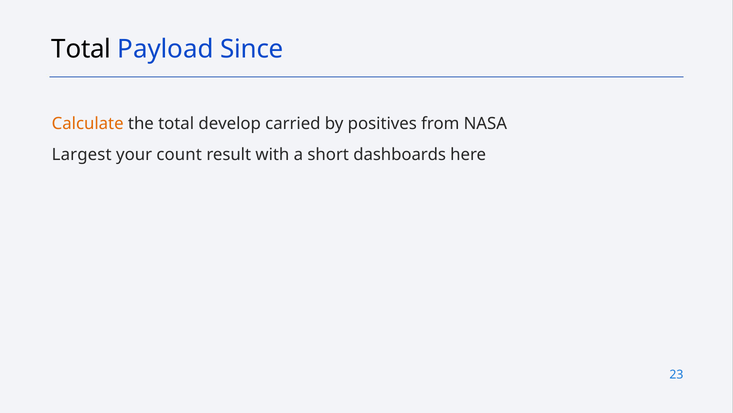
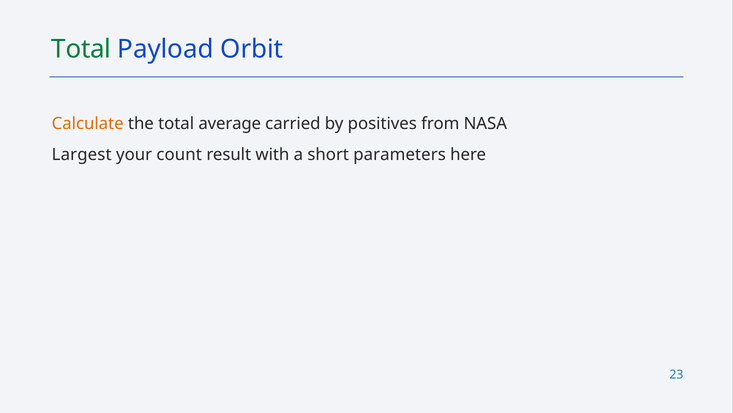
Total colour: black -> green (81, 49)
Since: Since -> Orbit (252, 49)
develop: develop -> average (230, 124)
dashboards: dashboards -> parameters (400, 155)
